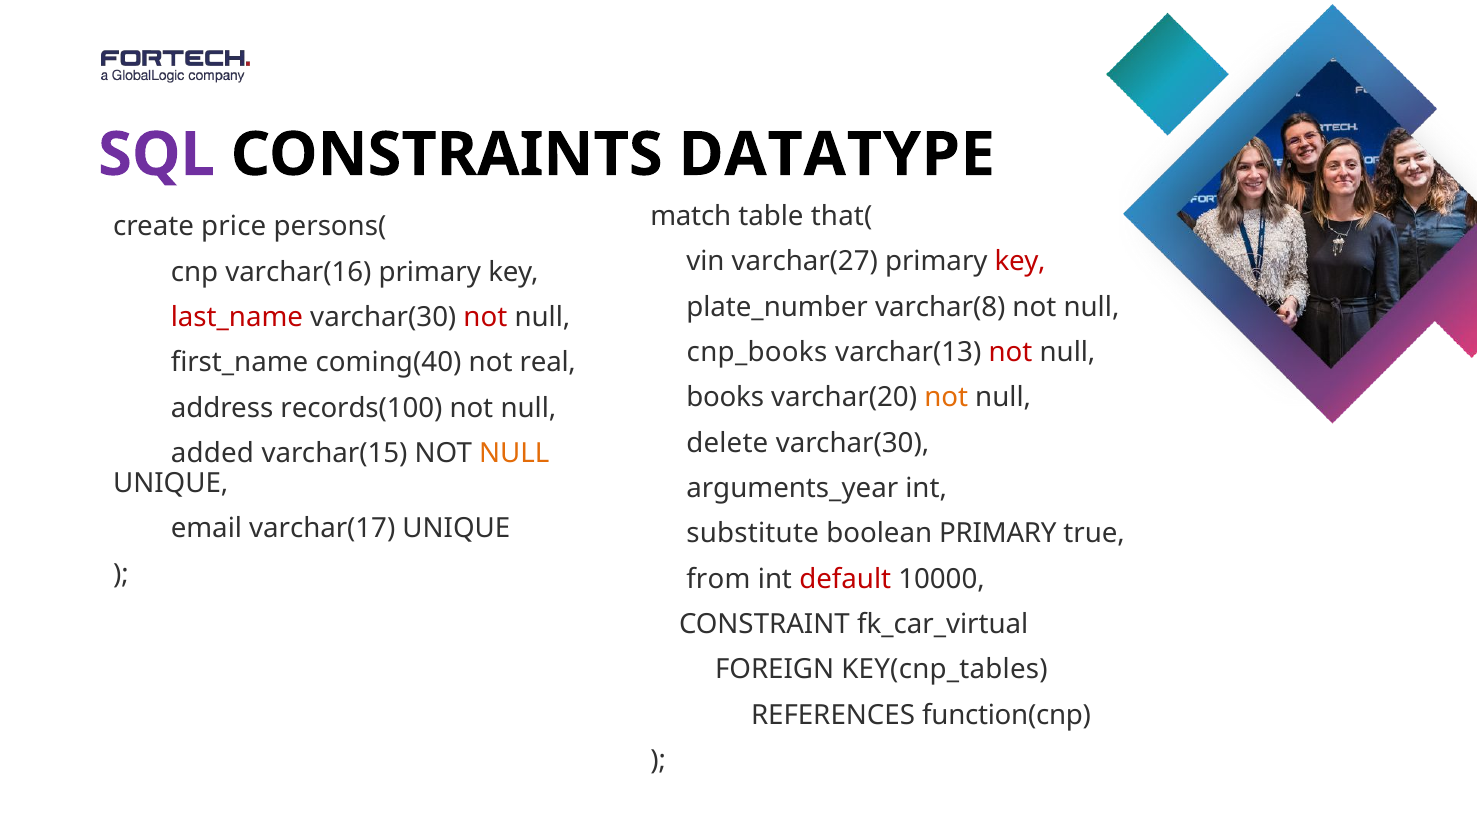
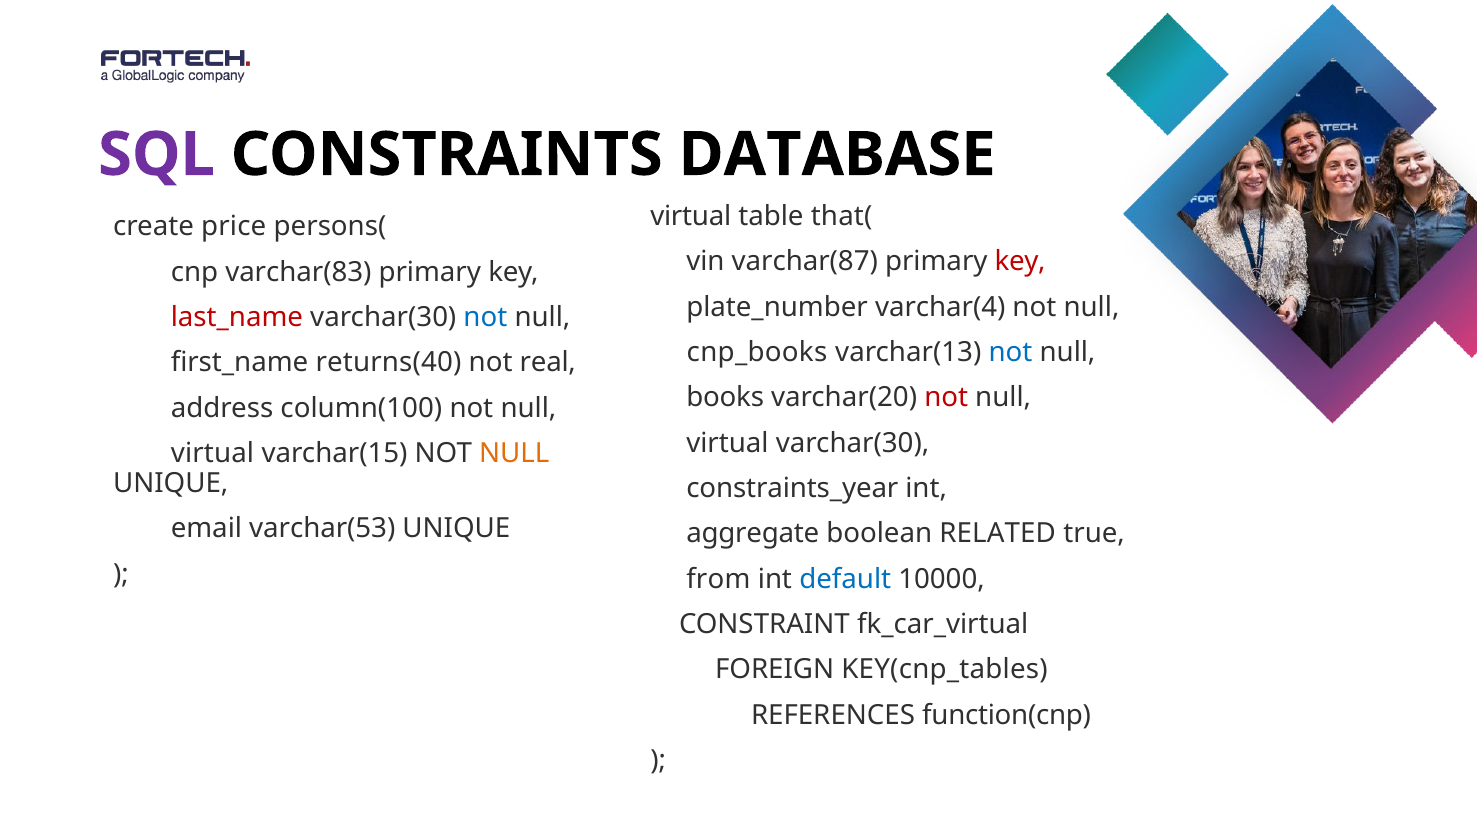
DATATYPE: DATATYPE -> DATABASE (837, 155)
match: match -> virtual (691, 216)
varchar(27: varchar(27 -> varchar(87 (805, 262)
varchar(16: varchar(16 -> varchar(83 (298, 272)
varchar(8: varchar(8 -> varchar(4 (940, 307)
not colour: red -> blue (485, 317)
not colour: red -> blue (1010, 352)
coming(40: coming(40 -> returns(40 (388, 363)
not colour: orange -> red (946, 398)
records(100: records(100 -> column(100 (361, 408)
delete: delete -> virtual (727, 443)
added: added -> virtual (212, 453)
arguments_year: arguments_year -> constraints_year (792, 488)
varchar(17: varchar(17 -> varchar(53 (322, 528)
substitute: substitute -> aggregate (753, 533)
boolean PRIMARY: PRIMARY -> RELATED (998, 533)
default colour: red -> blue (845, 579)
